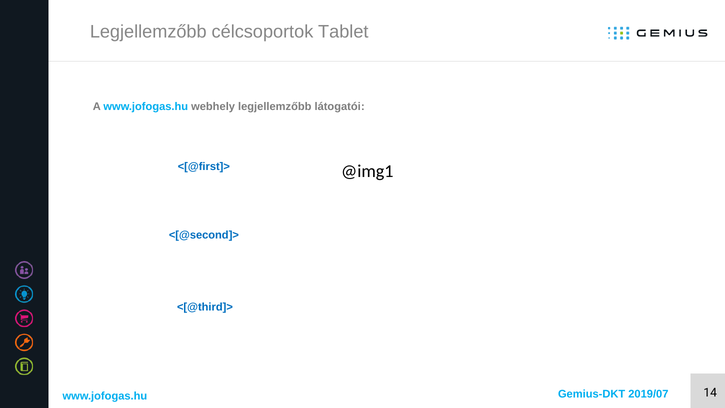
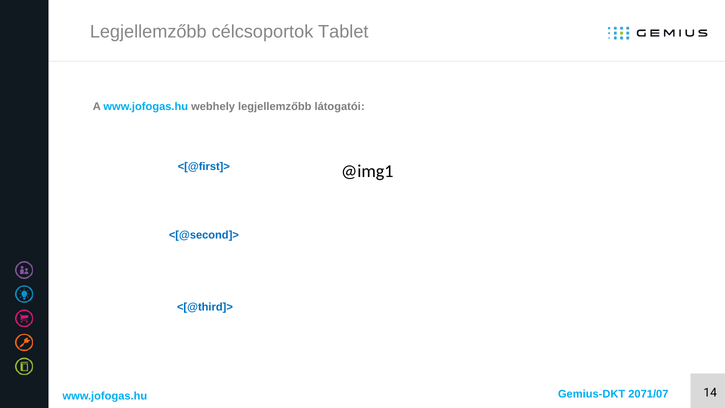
2019/07: 2019/07 -> 2071/07 (648, 394)
